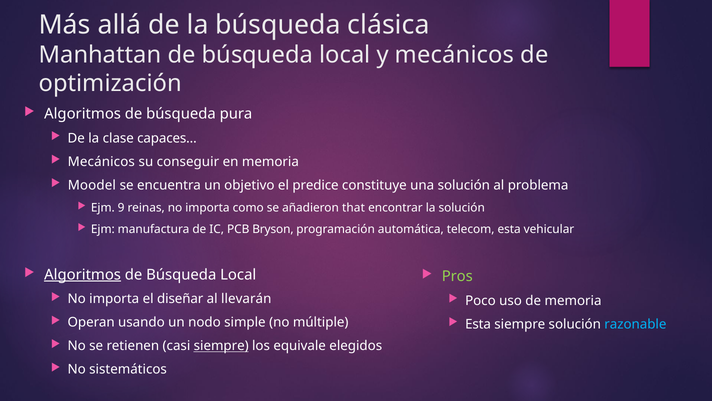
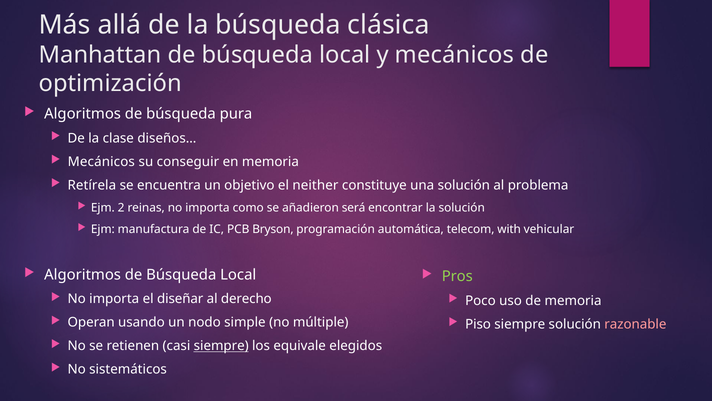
capaces…: capaces… -> diseños… (167, 138)
Moodel: Moodel -> Retírela (92, 185)
predice: predice -> neither (315, 185)
9: 9 -> 2 (121, 207)
that: that -> será (354, 207)
telecom esta: esta -> with (509, 229)
Algoritmos underline: present -> none (83, 274)
llevarán: llevarán -> derecho (246, 299)
Esta: Esta -> Piso (478, 324)
razonable colour: light blue -> pink (635, 324)
